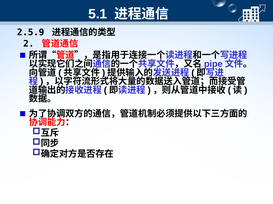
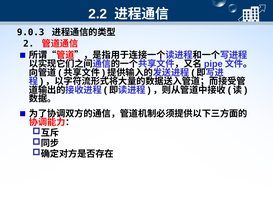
5.1: 5.1 -> 2.2 (98, 14)
2.5.9: 2.5.9 -> 9.0.3 (31, 32)
